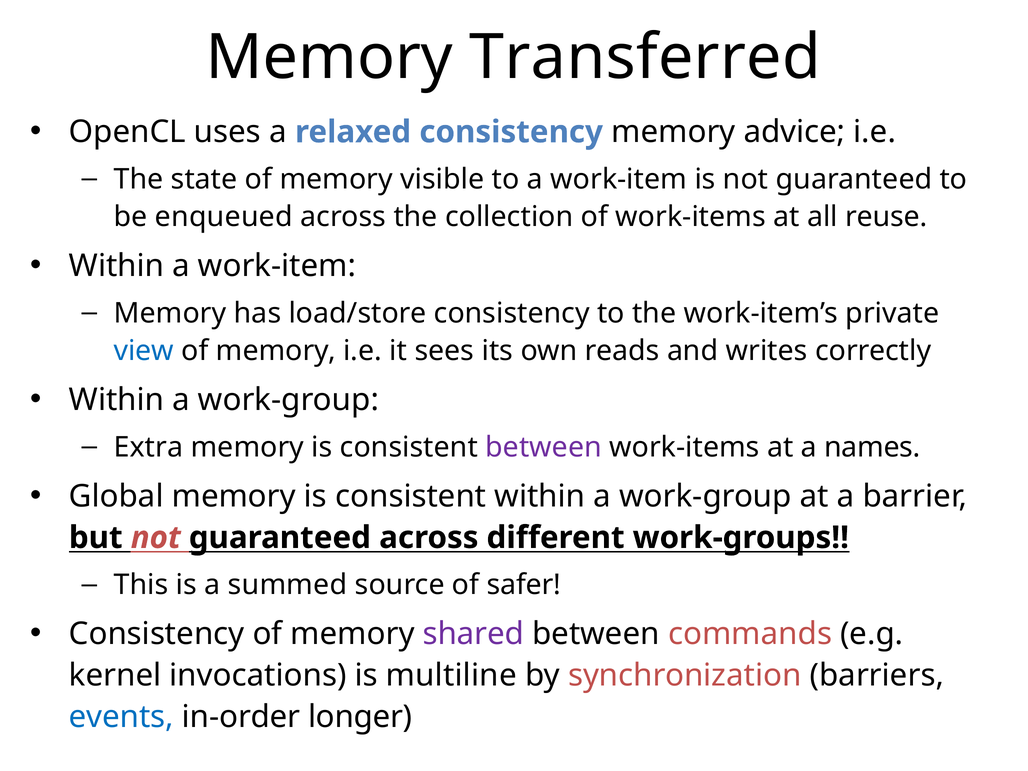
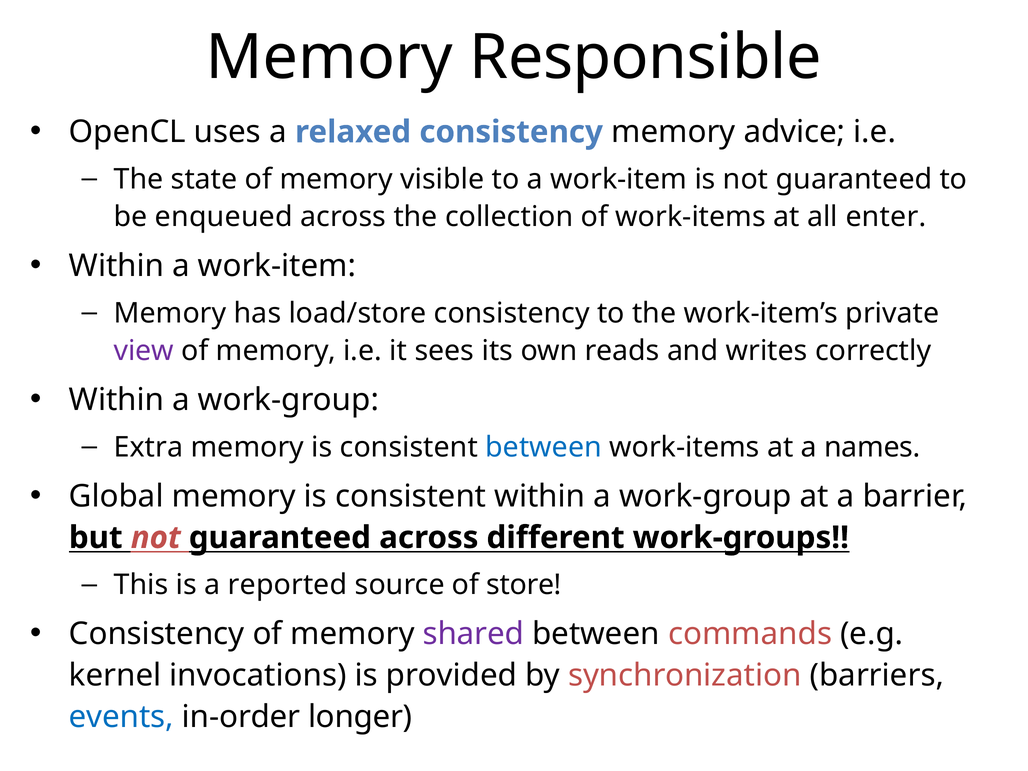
Transferred: Transferred -> Responsible (646, 57)
reuse: reuse -> enter (886, 217)
view colour: blue -> purple (144, 351)
between colour: purple -> blue (544, 447)
summed: summed -> reported (288, 585)
safer: safer -> store (524, 585)
multiline: multiline -> provided (451, 675)
